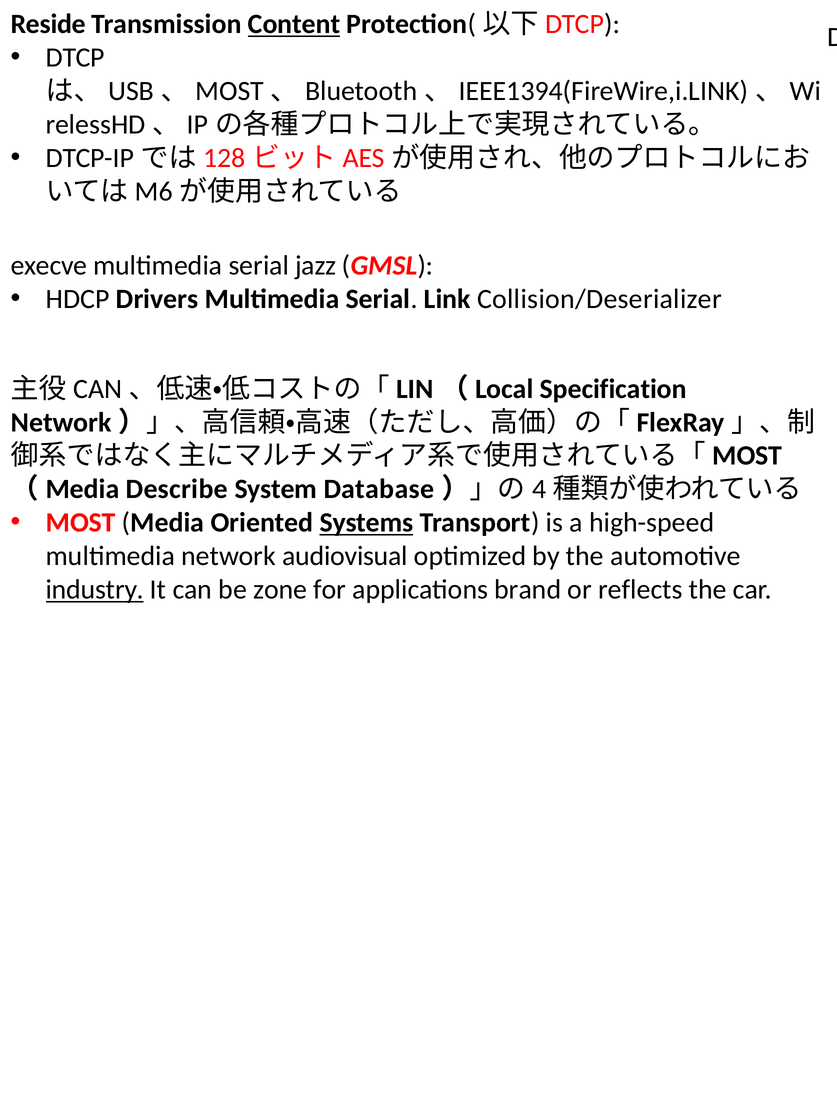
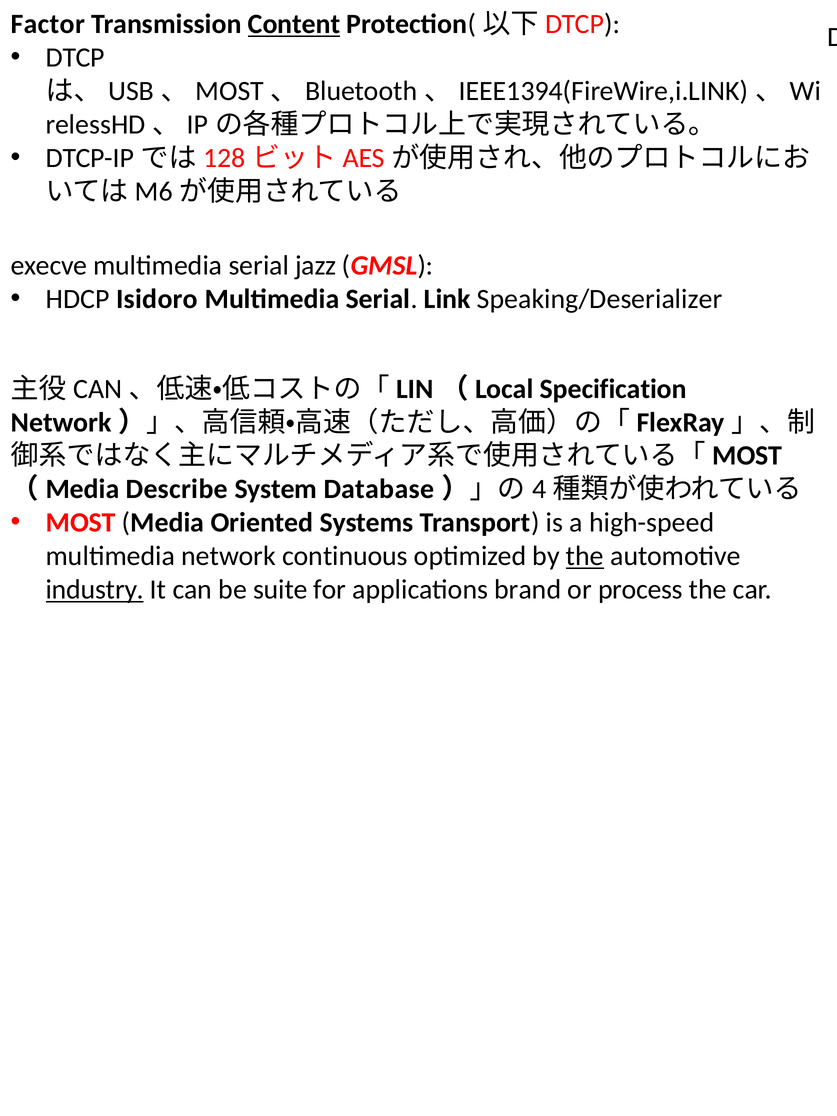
Reside: Reside -> Factor (48, 24)
Drivers: Drivers -> Isidoro (157, 299)
Collision/Deserializer: Collision/Deserializer -> Speaking/Deserializer (600, 299)
Systems underline: present -> none (366, 523)
audiovisual: audiovisual -> continuous (345, 556)
the underline: none -> present (585, 556)
zone: zone -> suite (280, 590)
reflects: reflects -> process (640, 590)
